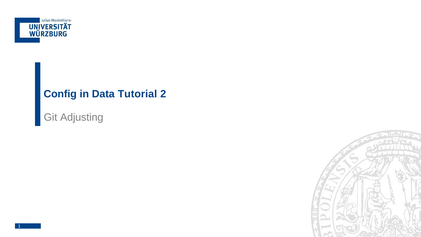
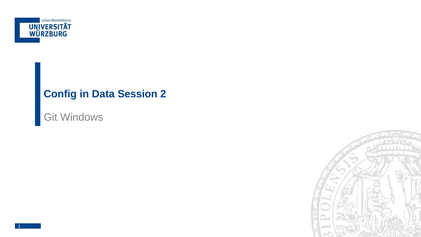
Tutorial: Tutorial -> Session (138, 94)
Adjusting: Adjusting -> Windows (82, 117)
